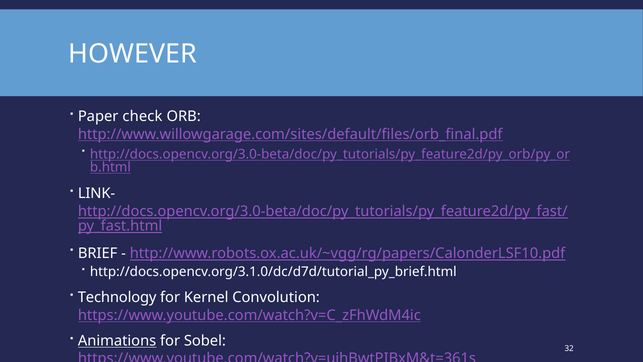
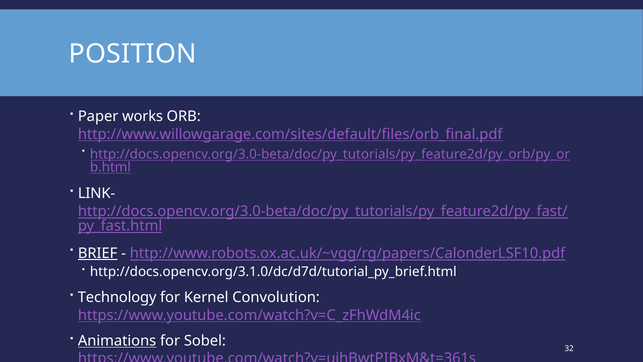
HOWEVER: HOWEVER -> POSITION (133, 54)
check: check -> works (143, 116)
BRIEF underline: none -> present (98, 253)
